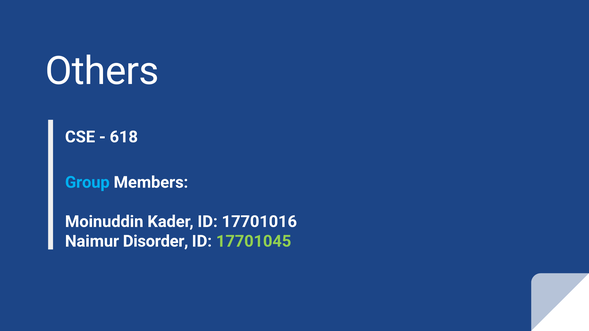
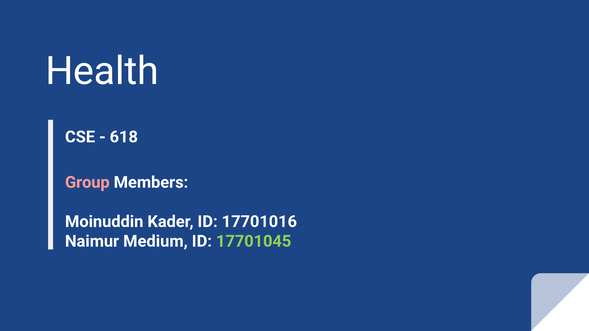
Others: Others -> Health (102, 71)
Group colour: light blue -> pink (87, 183)
Disorder: Disorder -> Medium (155, 241)
